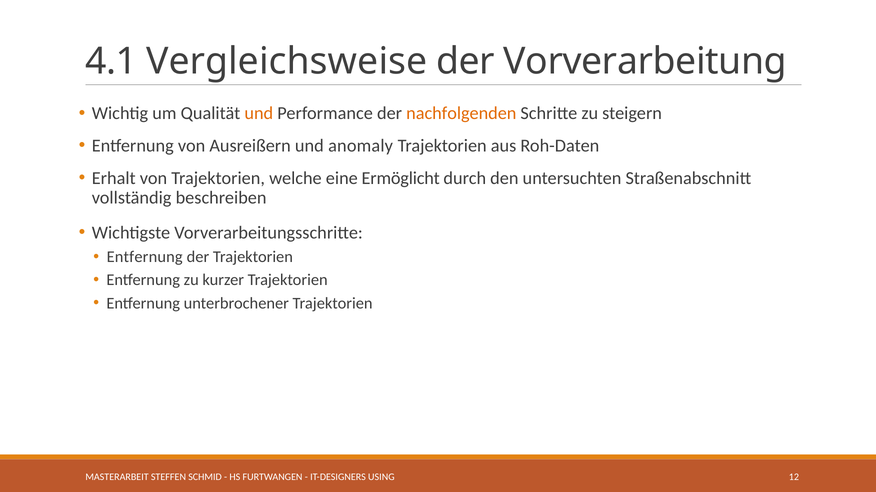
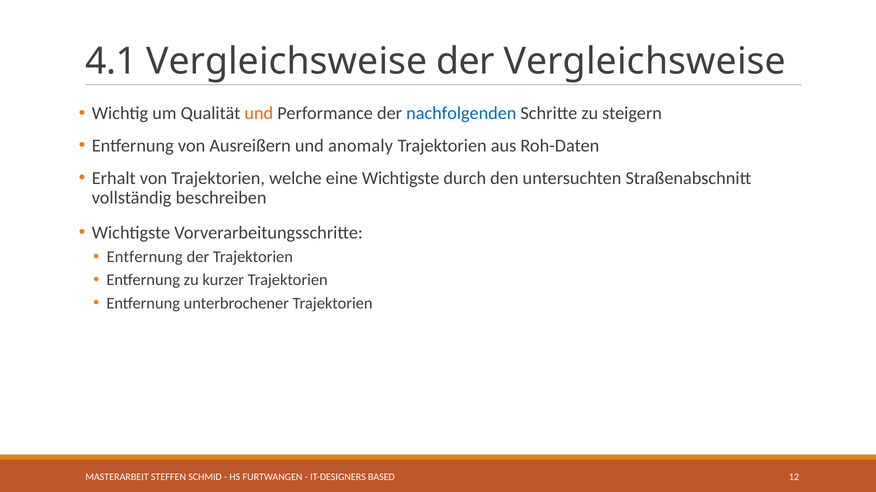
der Vorverarbeitung: Vorverarbeitung -> Vergleichsweise (645, 62)
nachfolgenden colour: orange -> blue (461, 113)
eine Ermöglicht: Ermöglicht -> Wichtigste (401, 178)
USING: USING -> BASED (381, 478)
